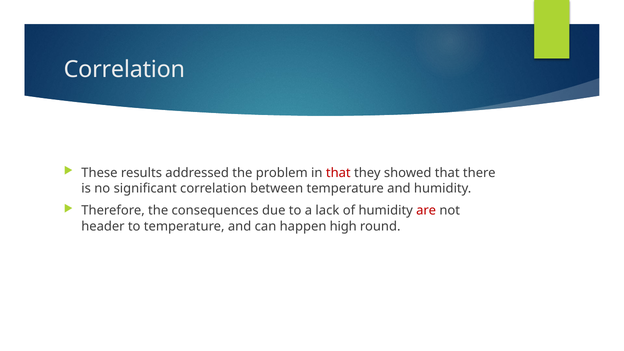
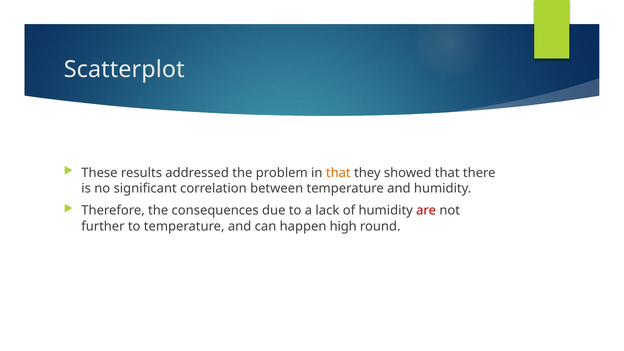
Correlation: Correlation -> Scatterplot (124, 70)
that colour: red -> orange (338, 173)
header: header -> further (103, 226)
